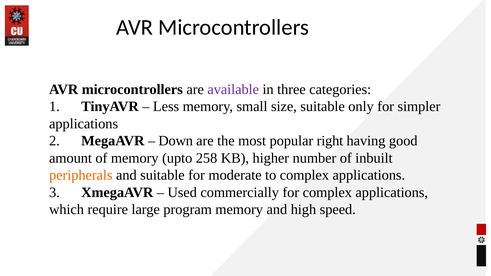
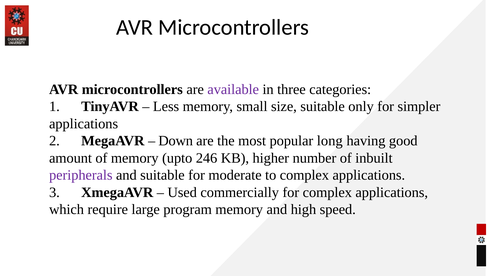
right: right -> long (330, 141)
258: 258 -> 246 (207, 158)
peripherals colour: orange -> purple (81, 175)
